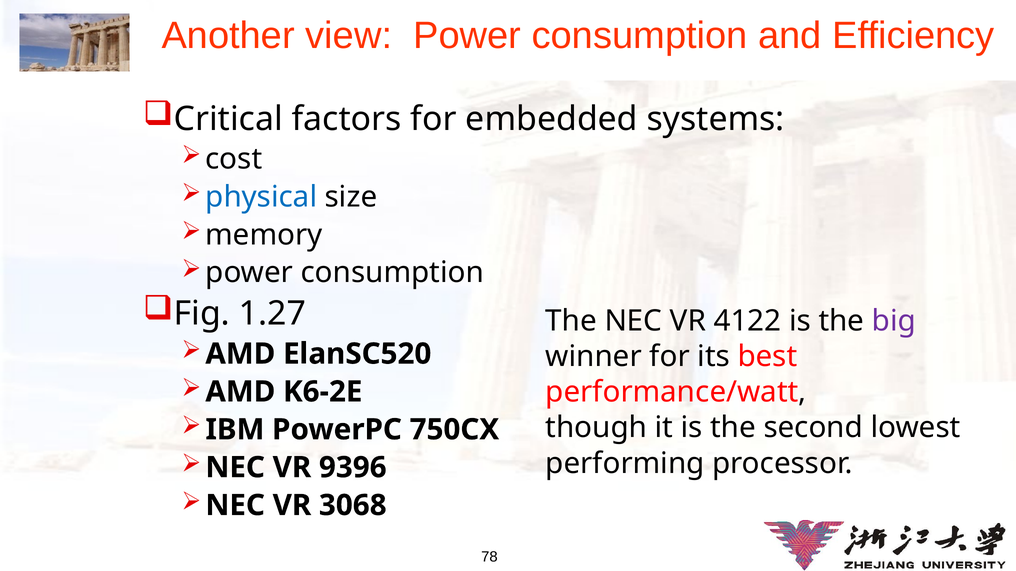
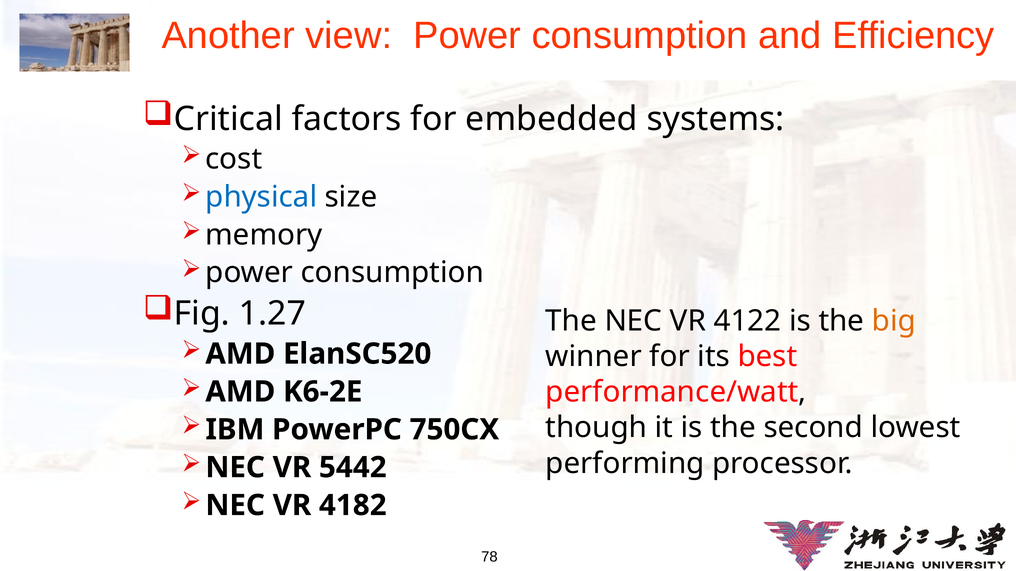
big colour: purple -> orange (894, 321)
9396: 9396 -> 5442 (353, 468)
3068: 3068 -> 4182 (353, 506)
